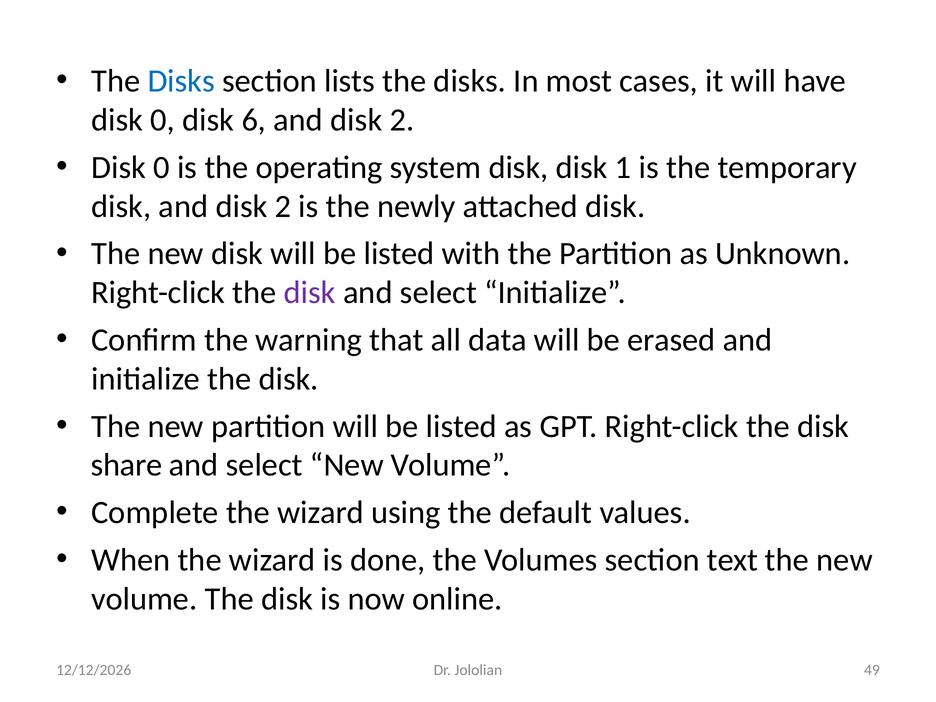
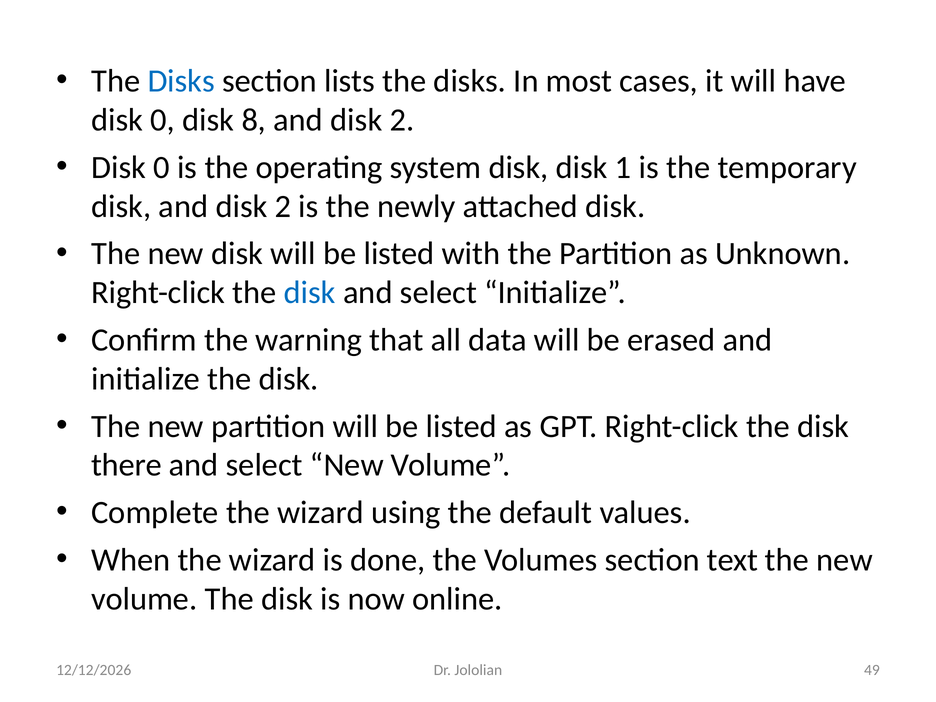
6: 6 -> 8 (254, 120)
disk colour: purple -> blue (310, 293)
share: share -> there (127, 465)
